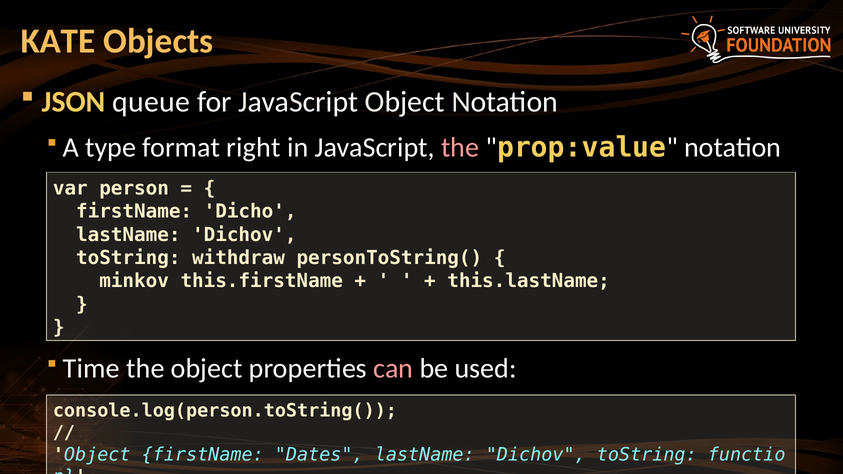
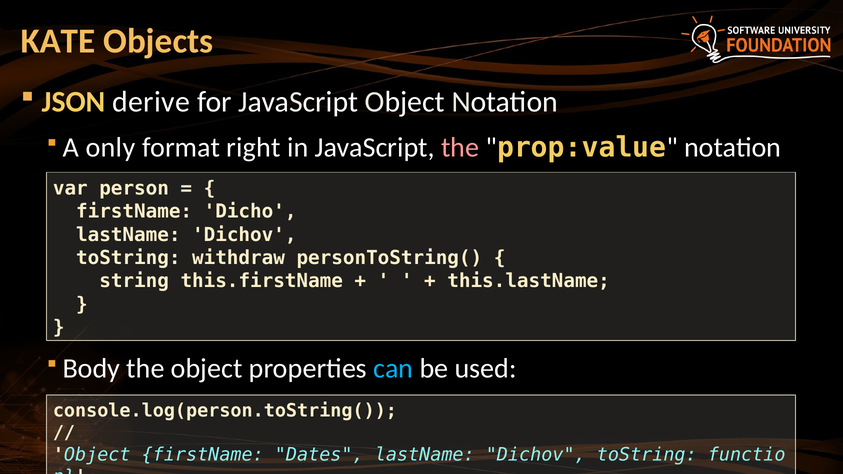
queue: queue -> derive (151, 102)
type: type -> only (110, 147)
minkov: minkov -> string (134, 281)
Time: Time -> Body (91, 369)
can colour: pink -> light blue (393, 369)
